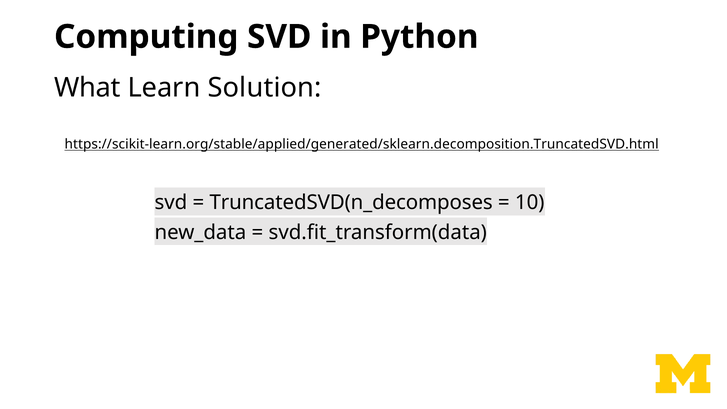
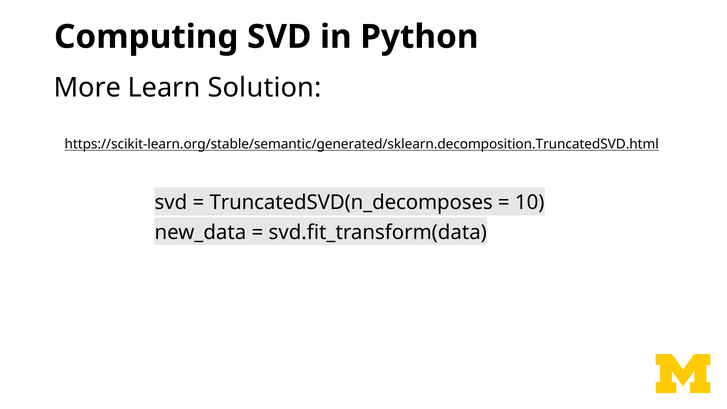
What: What -> More (87, 88)
https://scikit-learn.org/stable/applied/generated/sklearn.decomposition.TruncatedSVD.html: https://scikit-learn.org/stable/applied/generated/sklearn.decomposition.TruncatedSVD.html -> https://scikit-learn.org/stable/semantic/generated/sklearn.decomposition.TruncatedSVD.html (362, 144)
